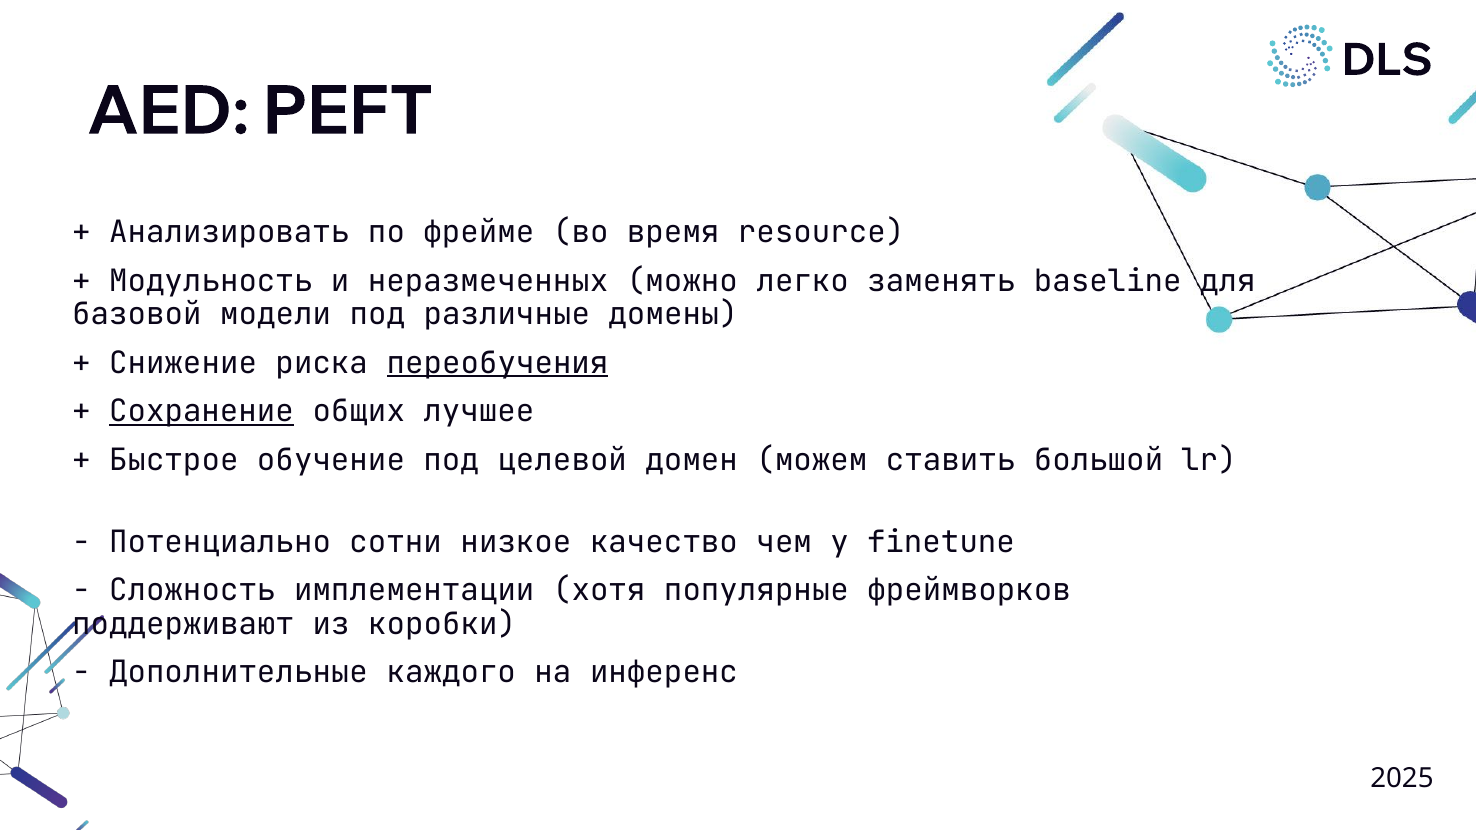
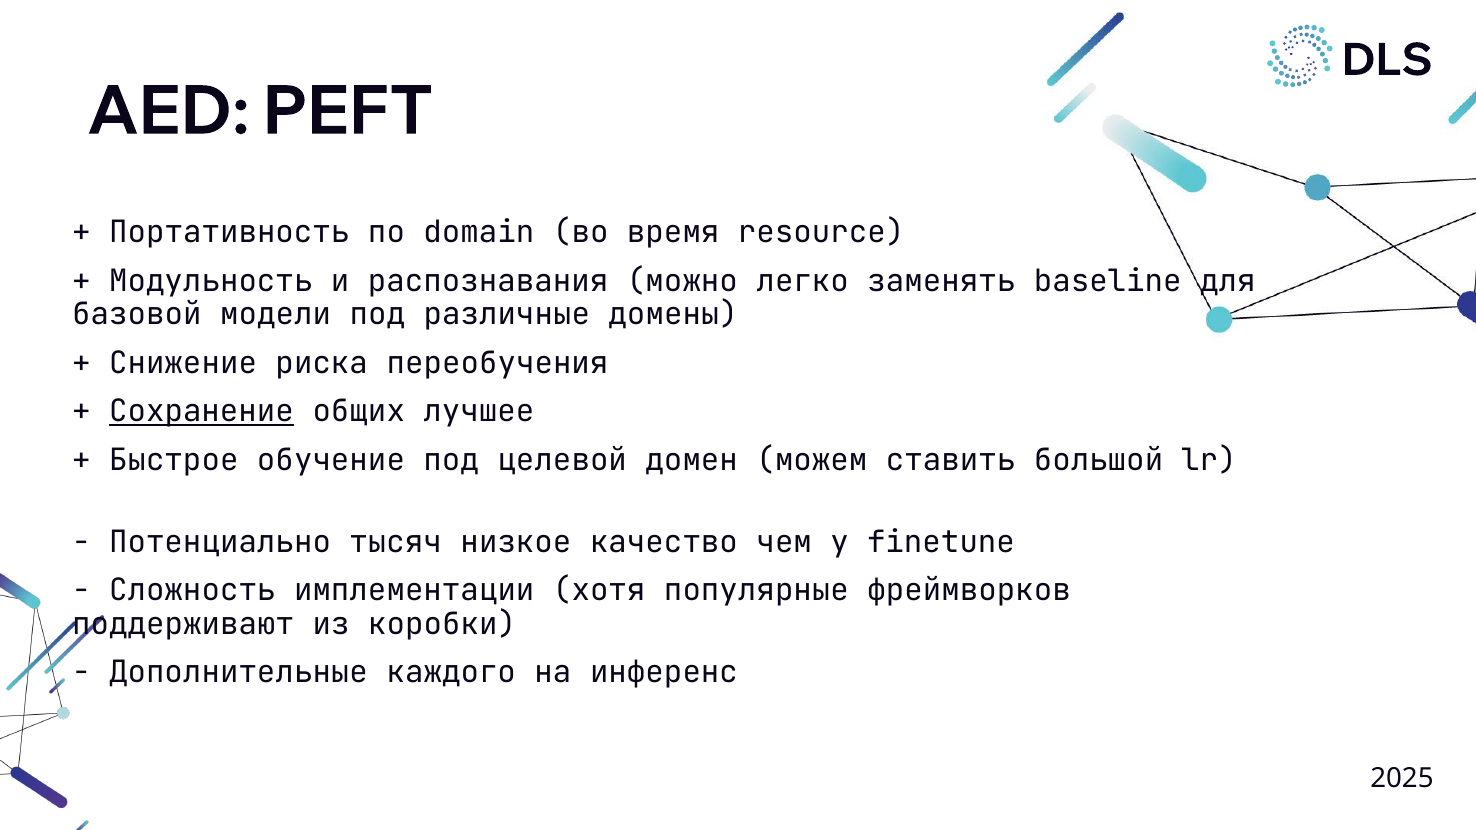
Анализировать: Анализировать -> Портативность (229, 232)
фрейме: фрейме -> domain (479, 232)
неразмеченных: неразмеченных -> распознавания (488, 281)
переобучения underline: present -> none (498, 363)
сотни: сотни -> тысяч (396, 542)
